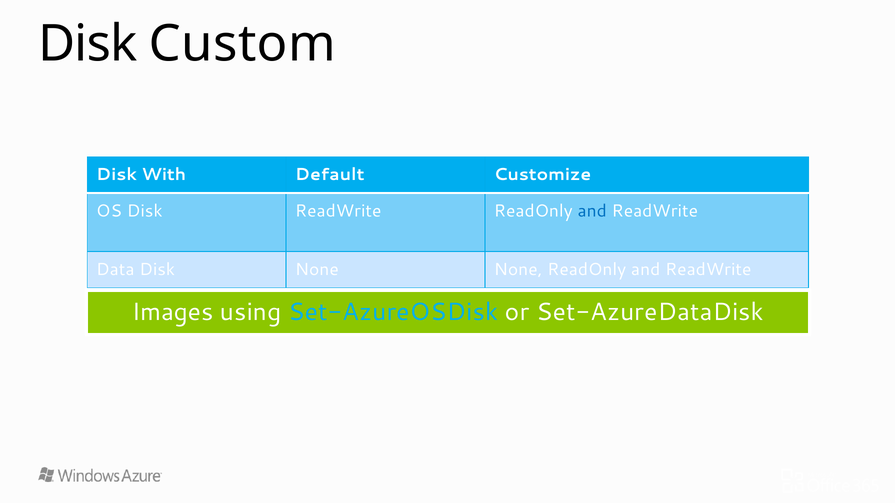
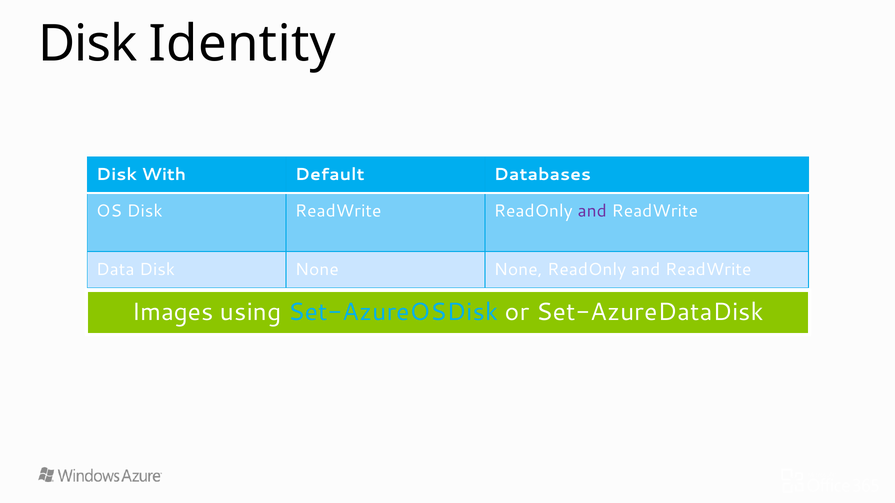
Custom: Custom -> Identity (242, 44)
Customize: Customize -> Databases (542, 175)
and colour: blue -> purple (592, 211)
